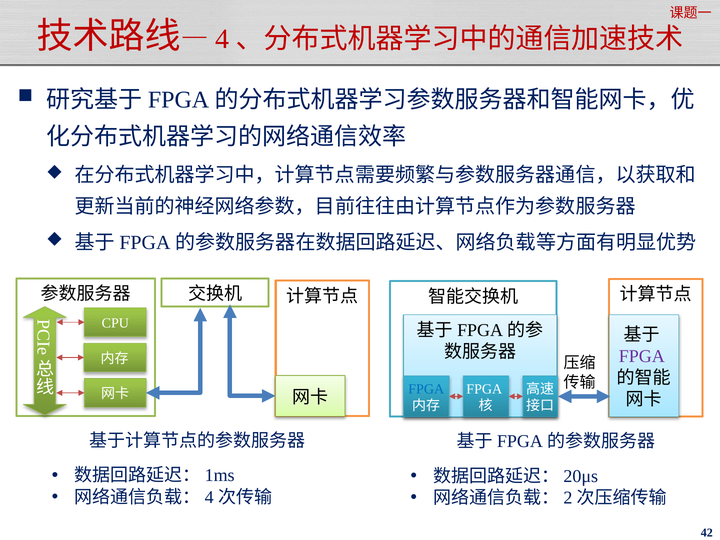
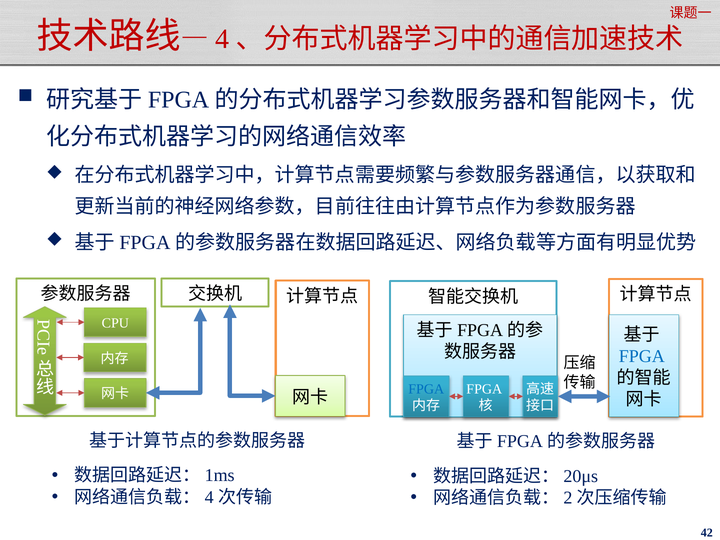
FPGA colour: purple -> blue (642, 356)
